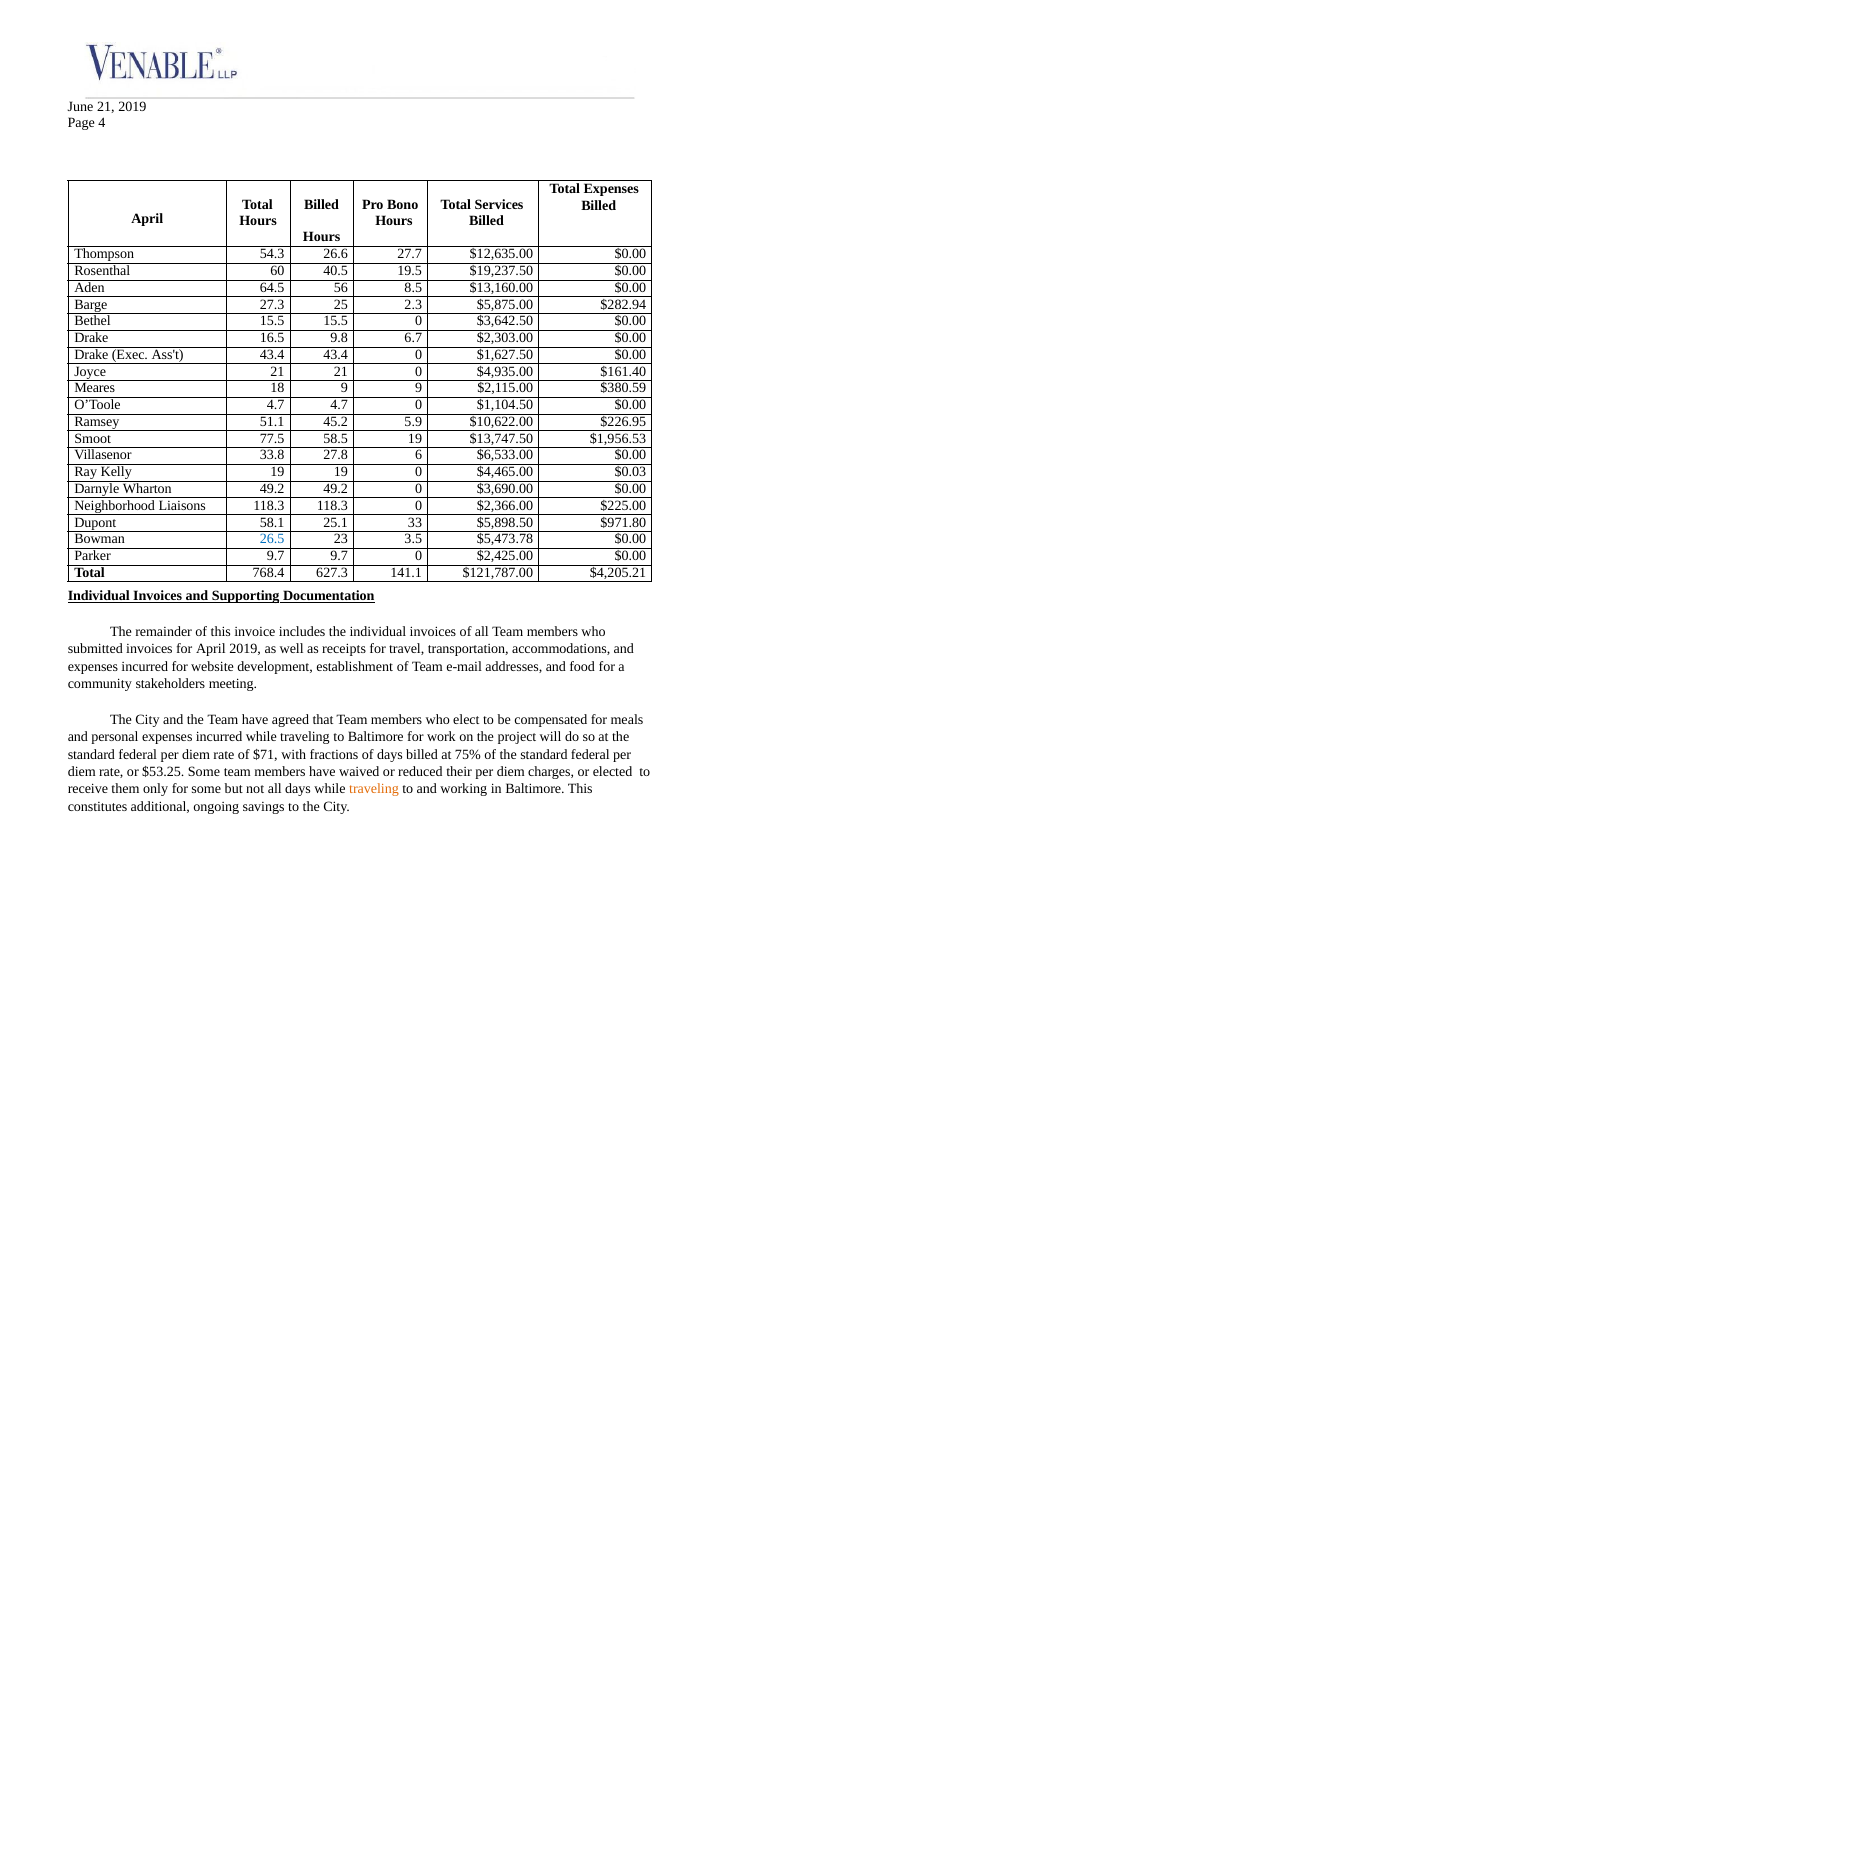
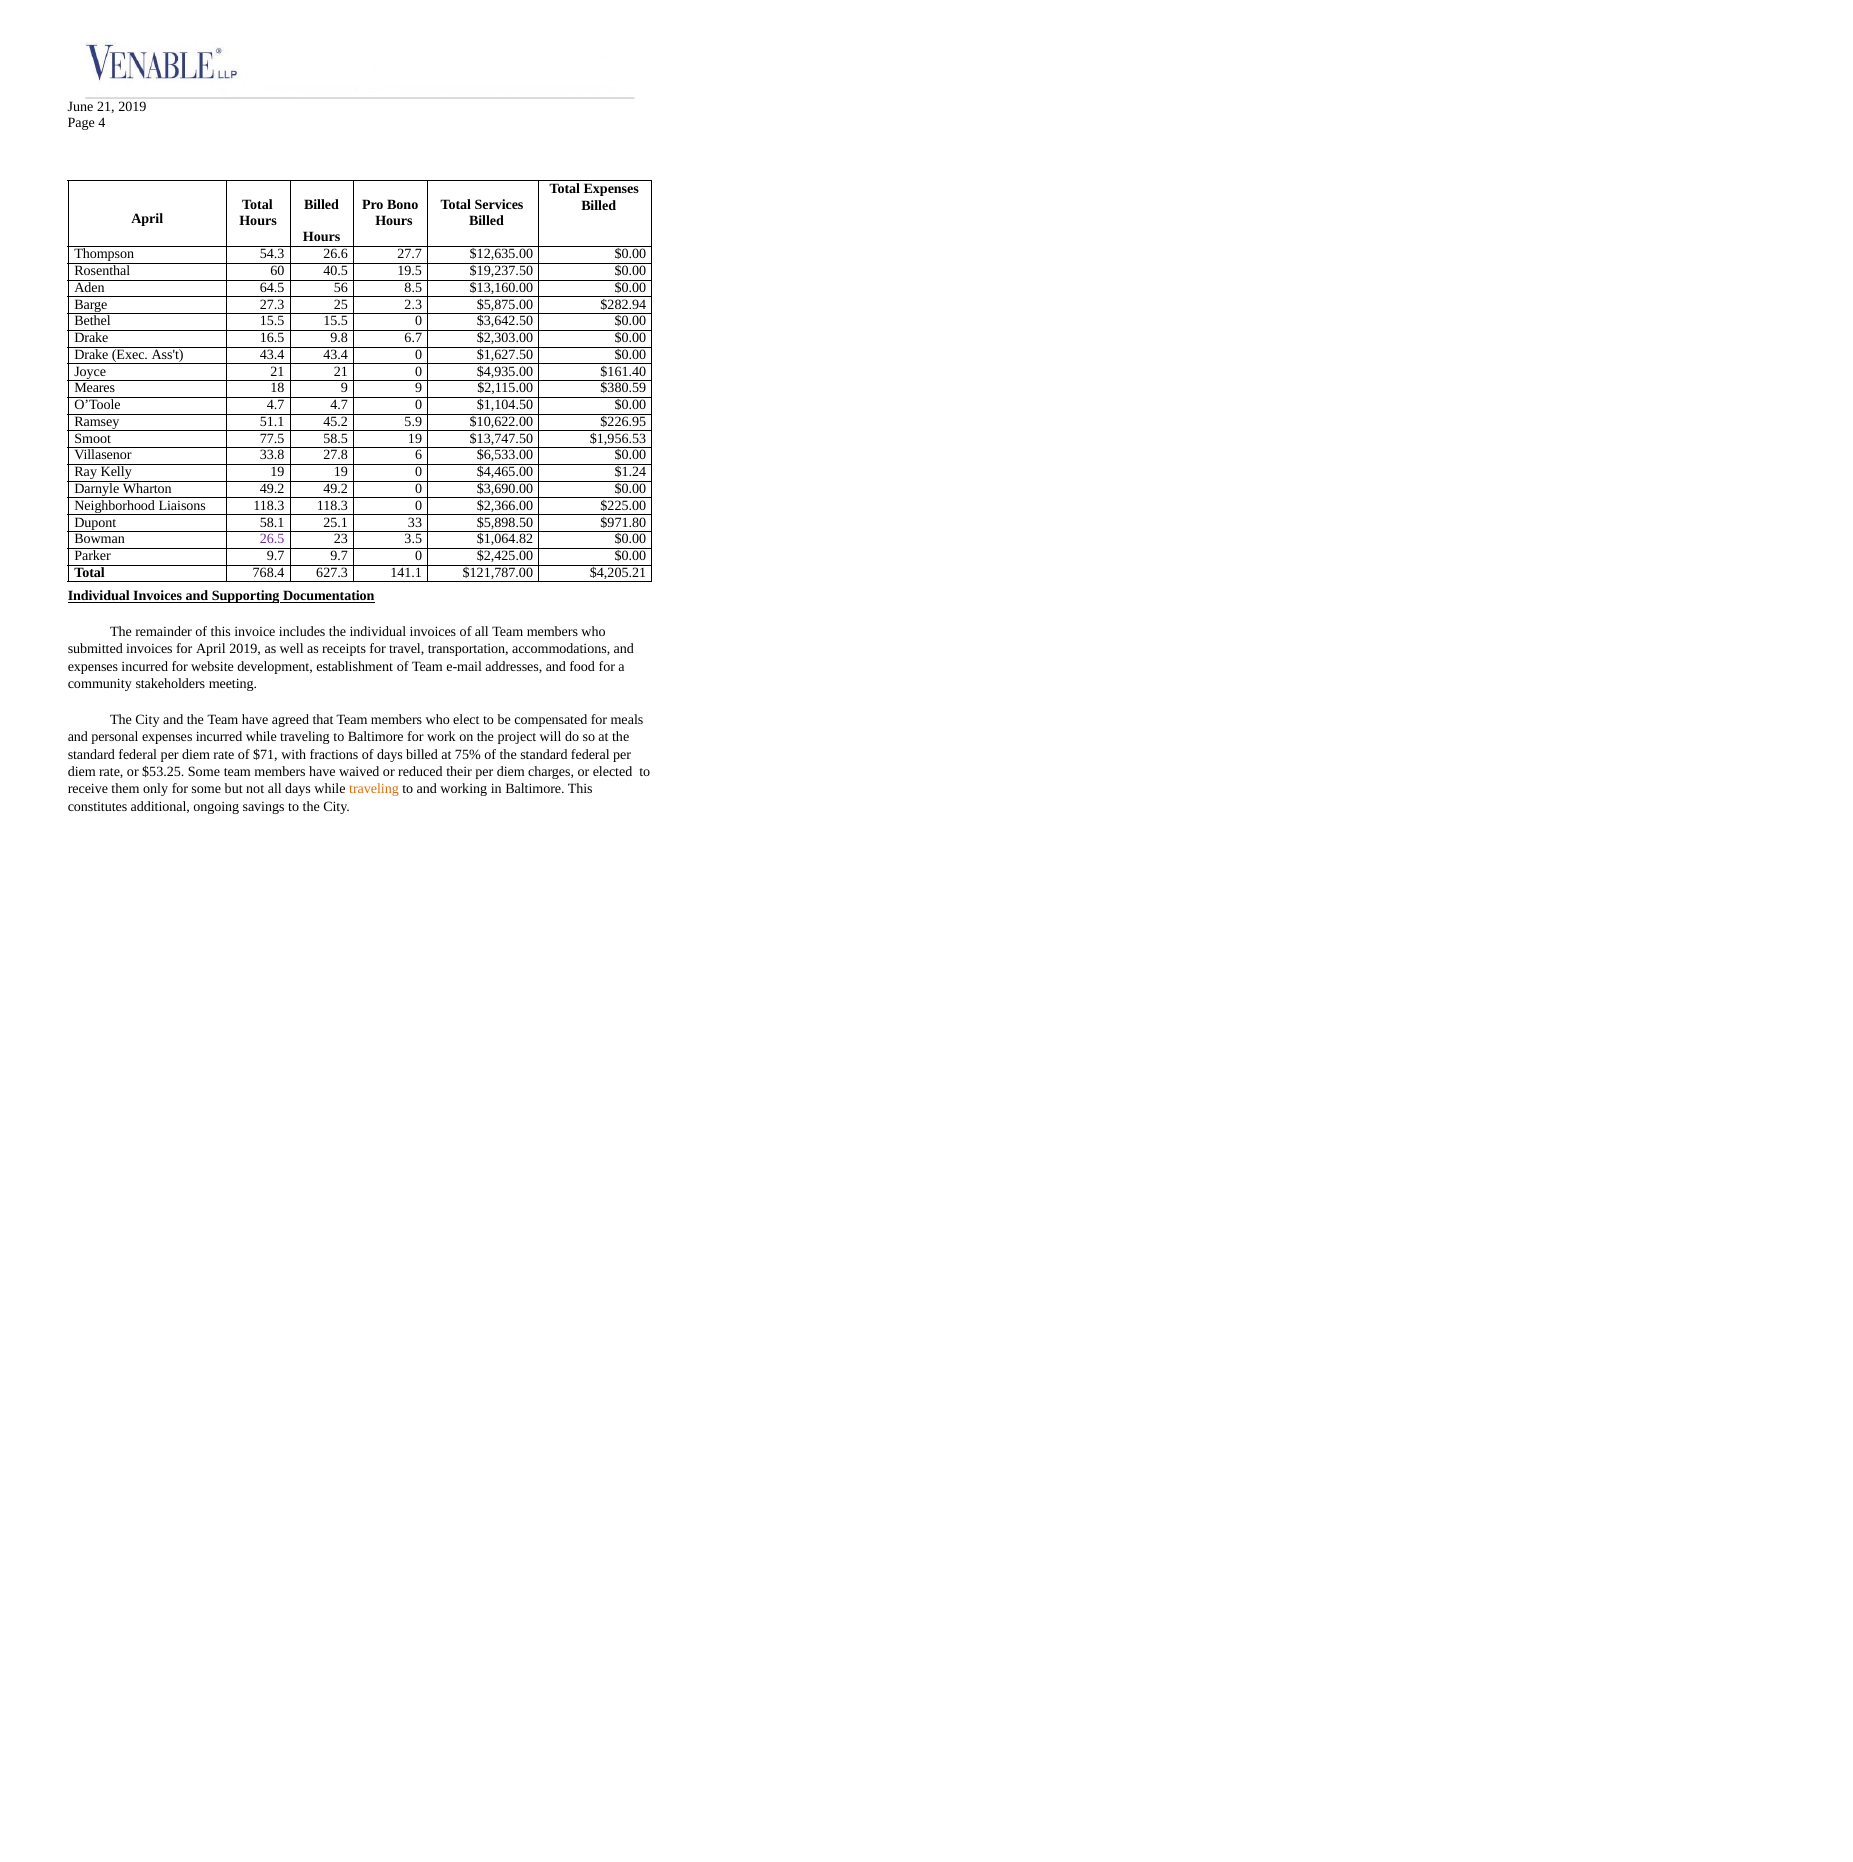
$0.03: $0.03 -> $1.24 (630, 472)
26.5 colour: blue -> purple (272, 539)
$5,473.78: $5,473.78 -> $1,064.82 (505, 539)
